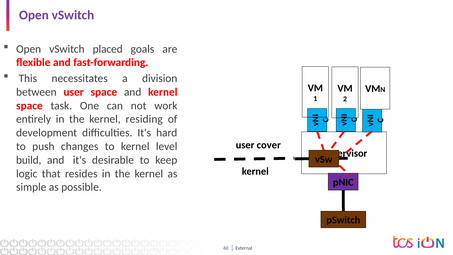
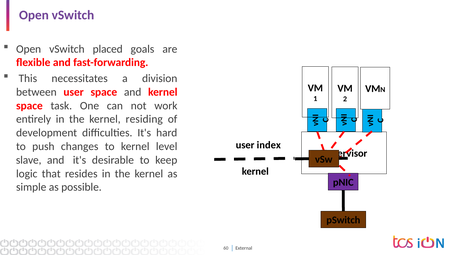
cover: cover -> index (269, 145)
build: build -> slave (29, 160)
